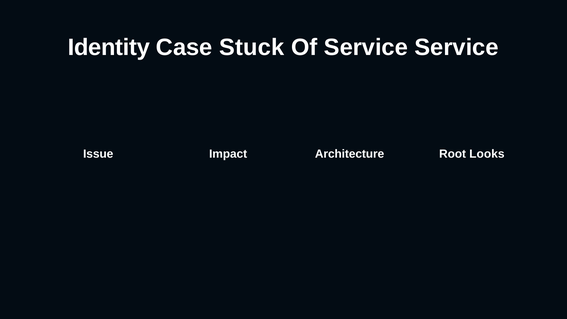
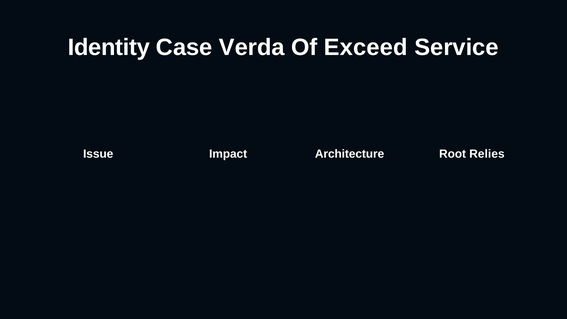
Stuck: Stuck -> Verda (252, 47)
Of Service: Service -> Exceed (366, 47)
Looks: Looks -> Relies (487, 154)
